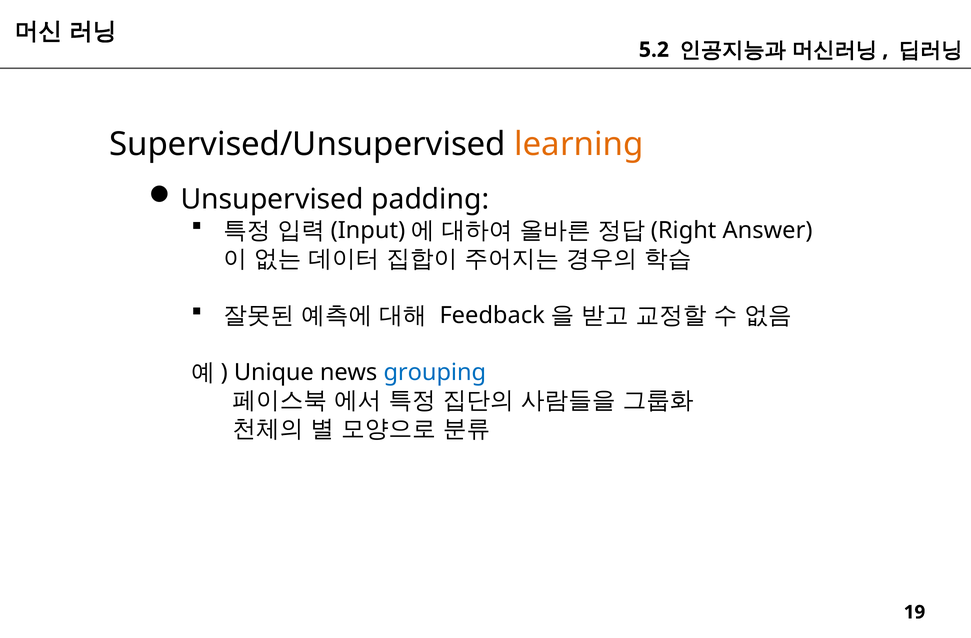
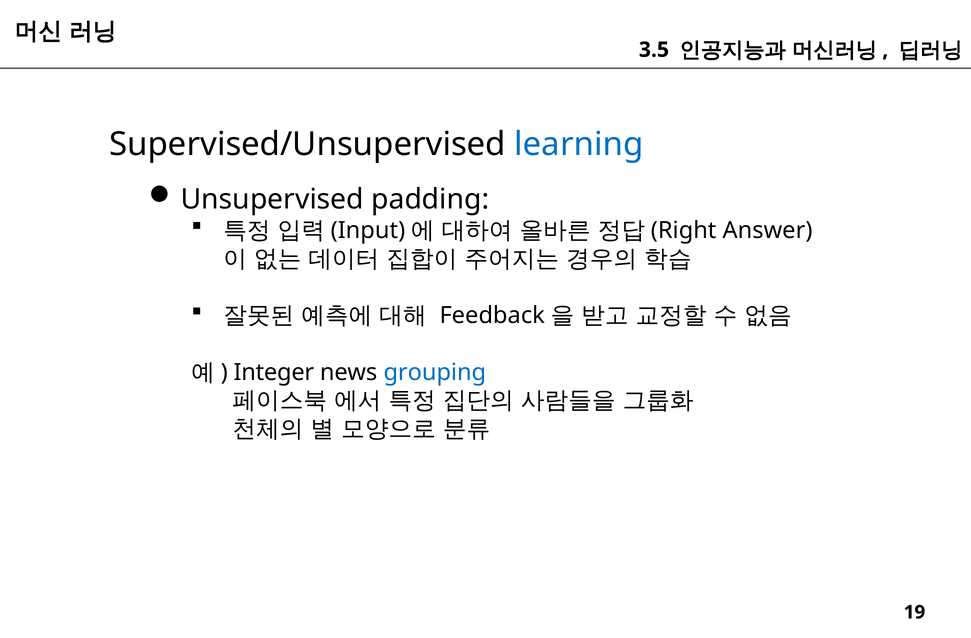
5.2: 5.2 -> 3.5 (654, 50)
learning colour: orange -> blue (579, 144)
Unique: Unique -> Integer (274, 372)
